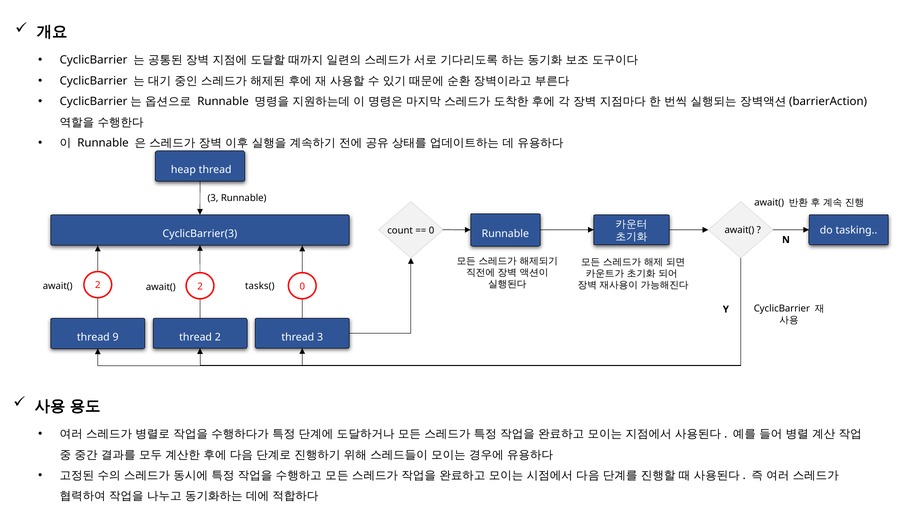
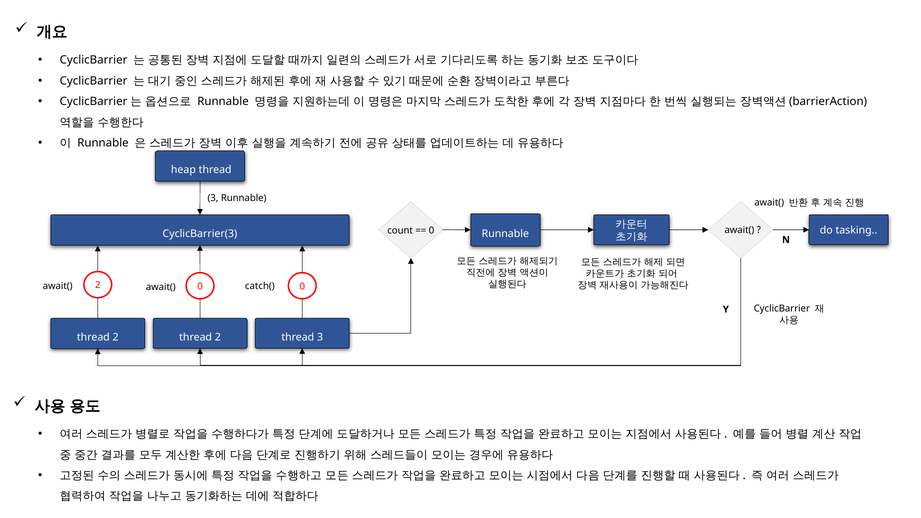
2 2: 2 -> 0 (200, 286)
tasks(: tasks( -> catch( (260, 286)
9: 9 -> 2 (116, 337)
